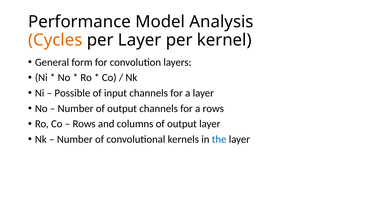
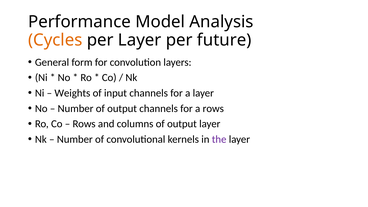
kernel: kernel -> future (224, 40)
Possible: Possible -> Weights (72, 93)
the colour: blue -> purple (219, 139)
